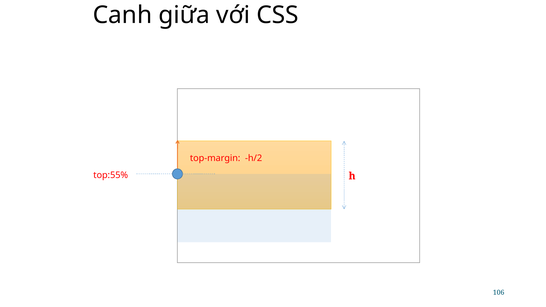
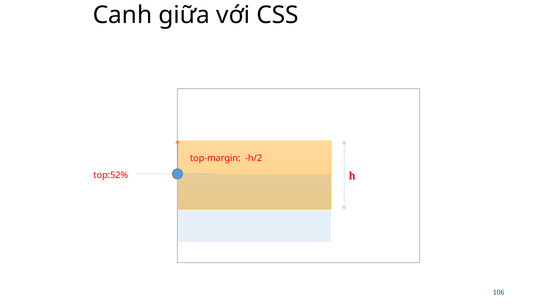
top:55%: top:55% -> top:52% (111, 175)
